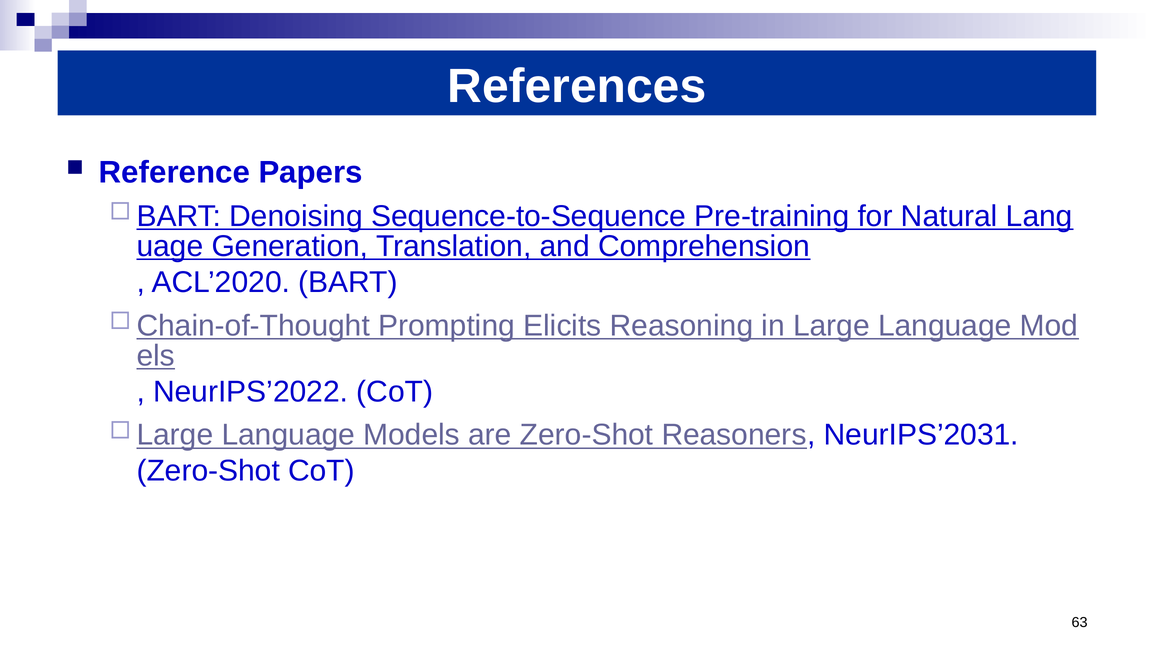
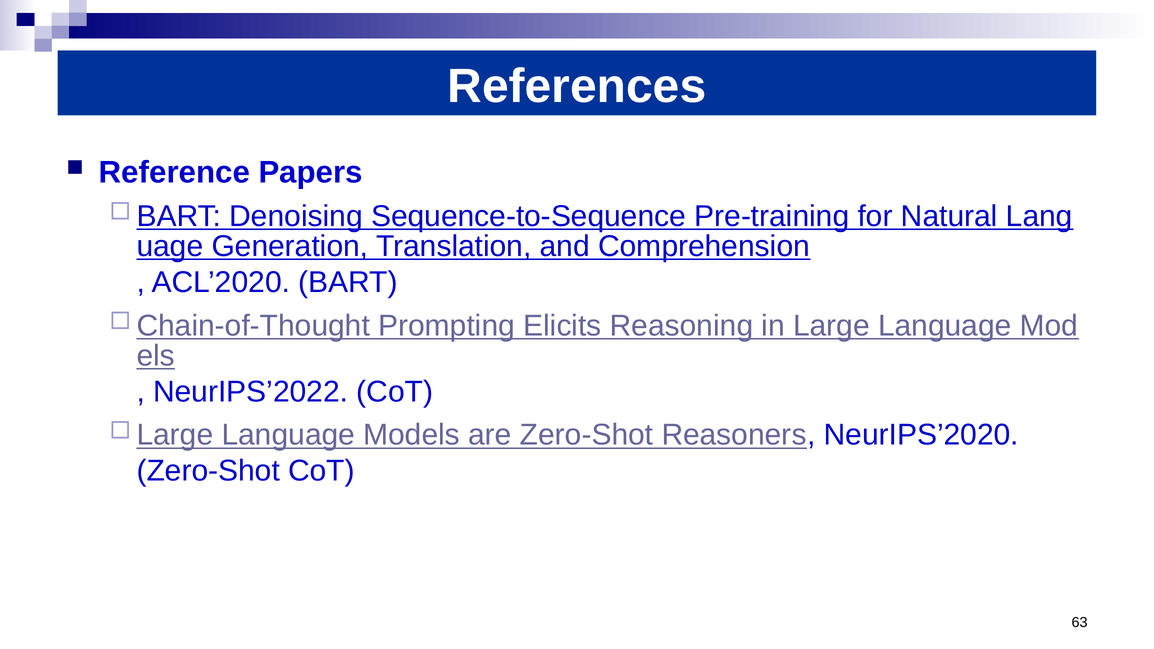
NeurIPS’2031: NeurIPS’2031 -> NeurIPS’2020 (921, 435)
